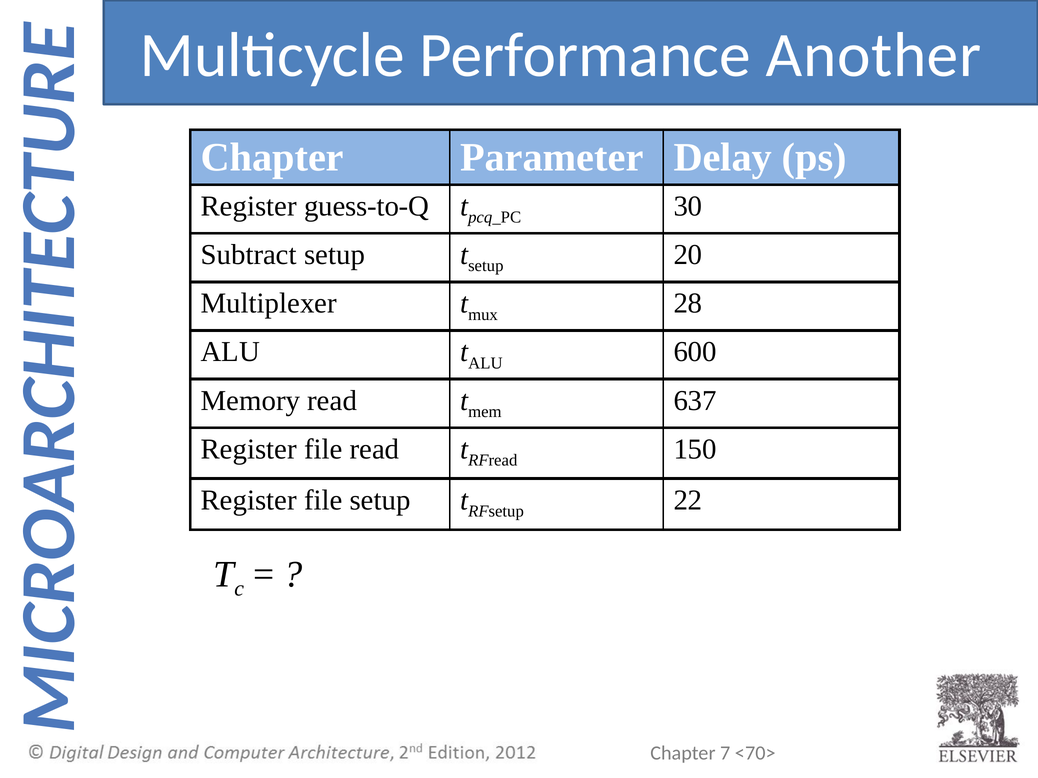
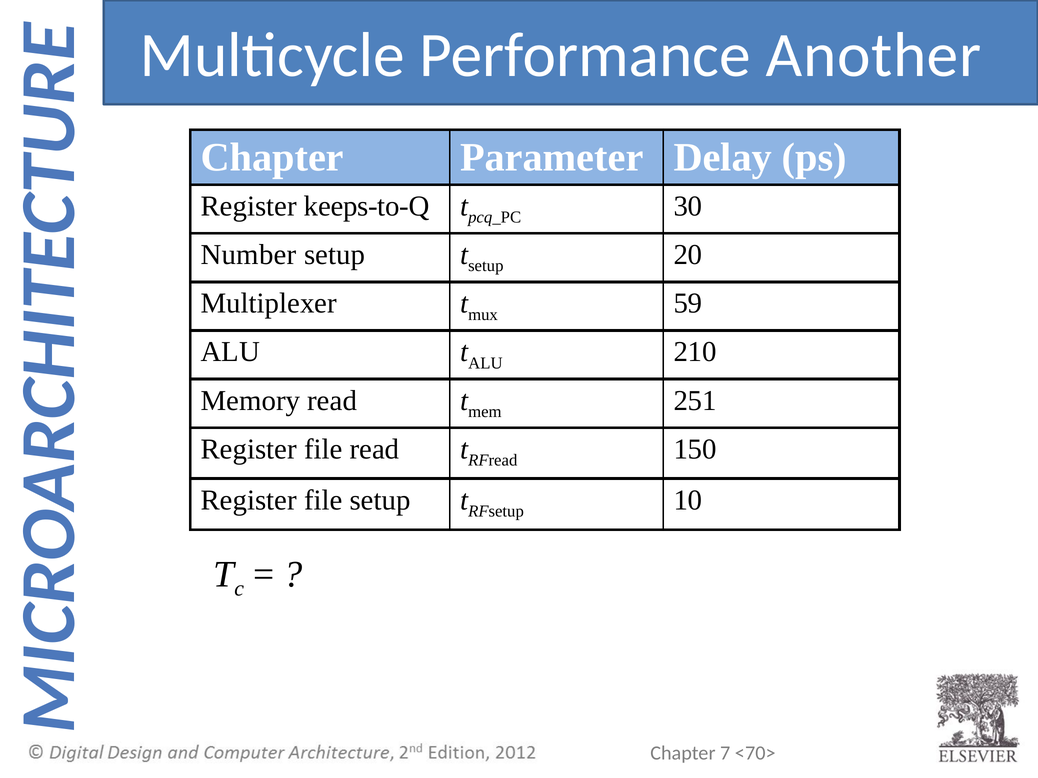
guess-to-Q: guess-to-Q -> keeps-to-Q (367, 206)
Subtract: Subtract -> Number (249, 255)
28: 28 -> 59 (688, 304)
600: 600 -> 210 (695, 352)
637: 637 -> 251 (695, 401)
22: 22 -> 10 (688, 500)
